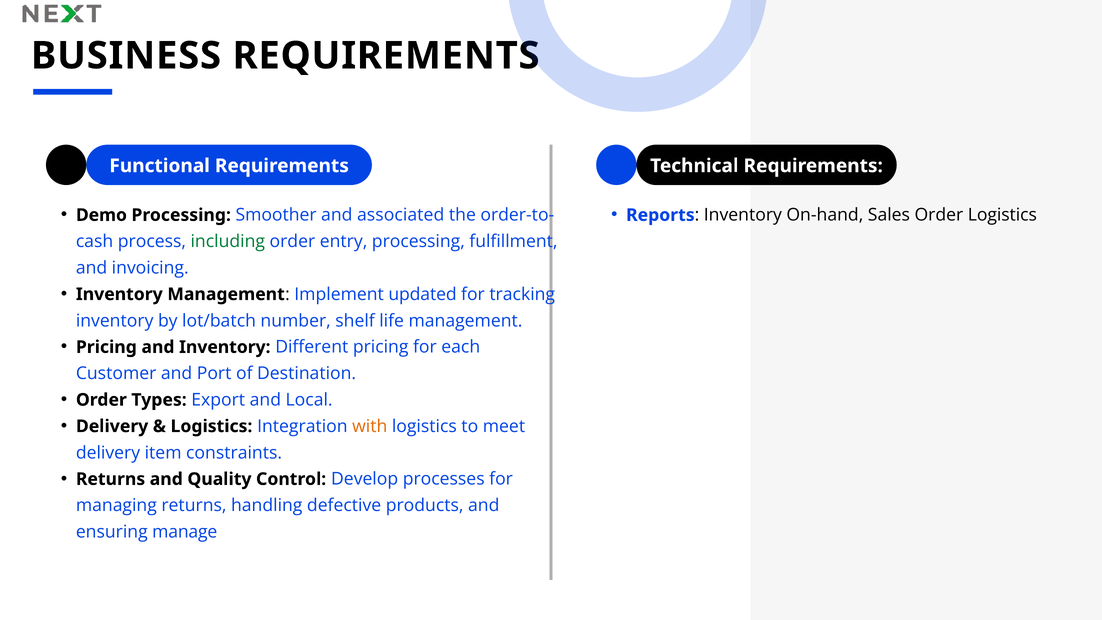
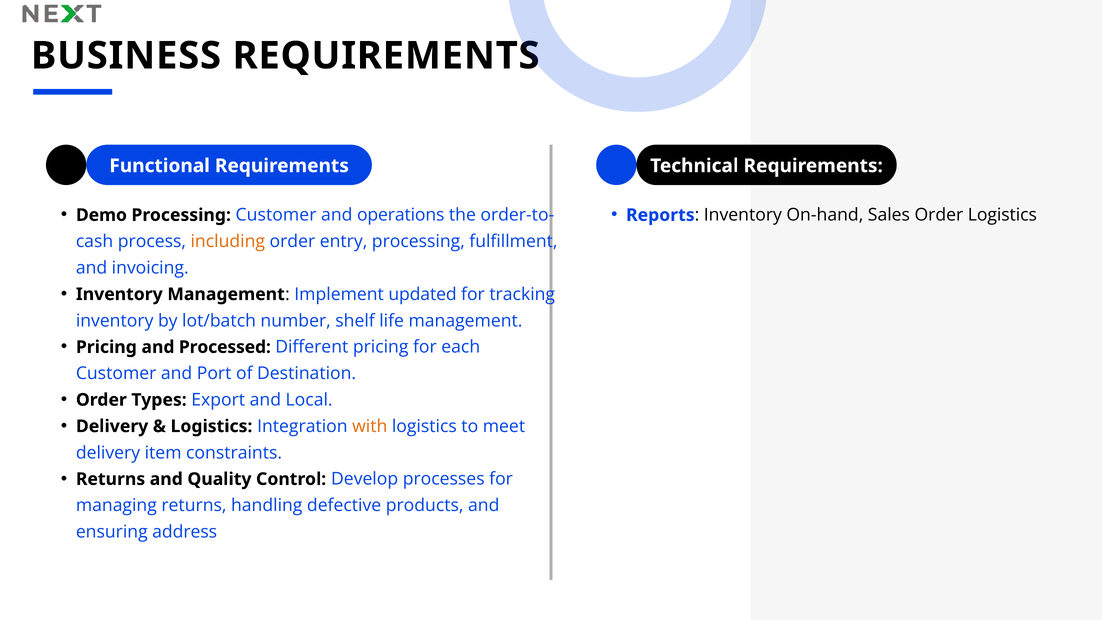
Processing Smoother: Smoother -> Customer (276, 215)
associated: associated -> operations (401, 215)
including colour: green -> orange (228, 241)
and Inventory: Inventory -> Processed (225, 347)
manage: manage -> address (185, 532)
